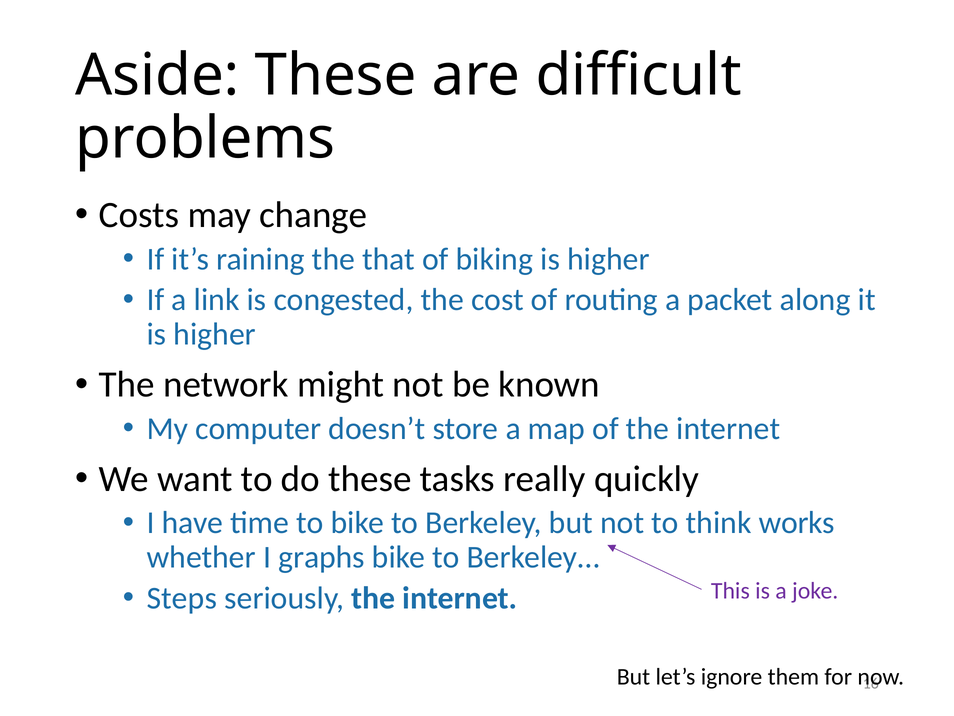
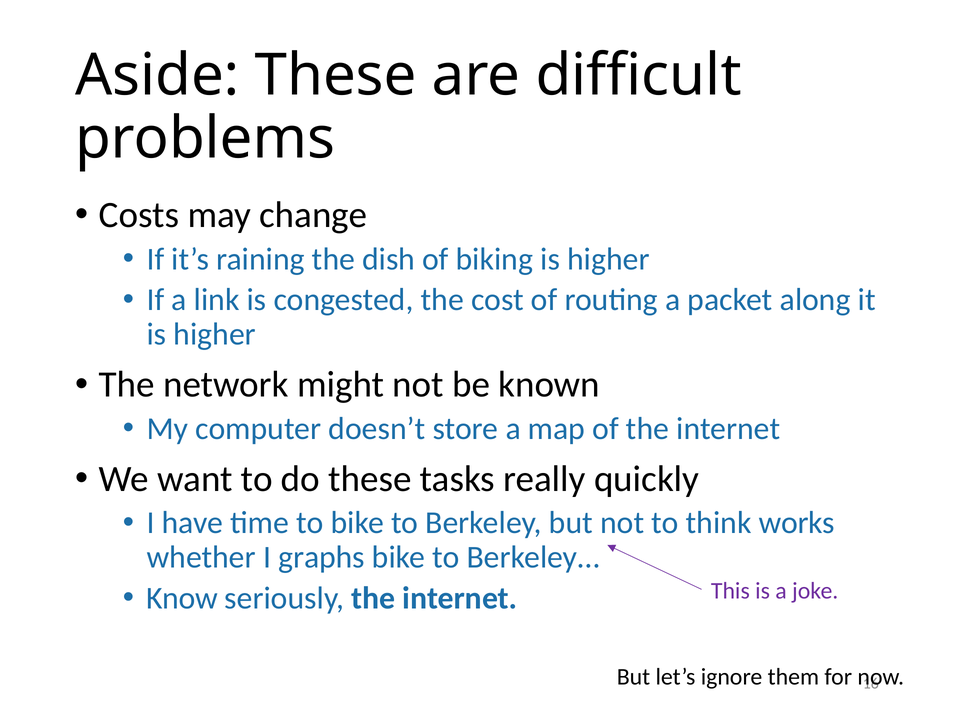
that: that -> dish (389, 259)
Steps: Steps -> Know (182, 598)
